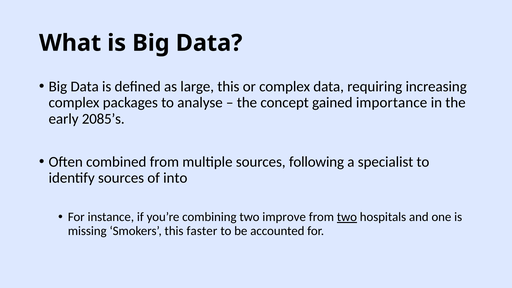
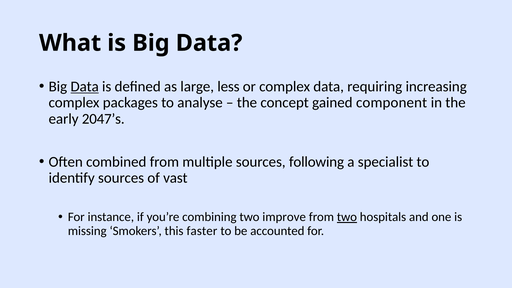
Data underline: none -> present (85, 87)
large this: this -> less (228, 87)
importance: importance -> component (392, 103)
2085’s: 2085’s -> 2047’s (103, 119)
into: into -> vast (175, 178)
